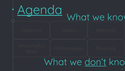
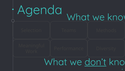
Agenda underline: present -> none (40, 10)
